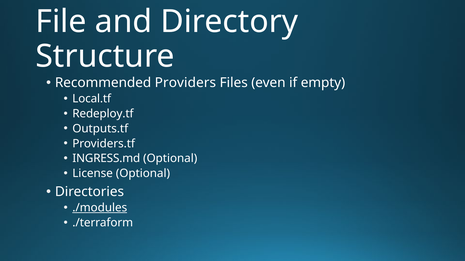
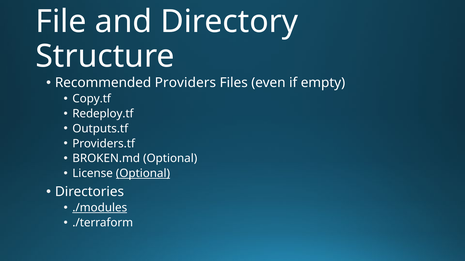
Local.tf: Local.tf -> Copy.tf (92, 99)
INGRESS.md: INGRESS.md -> BROKEN.md (106, 159)
Optional underline: none -> present (143, 174)
